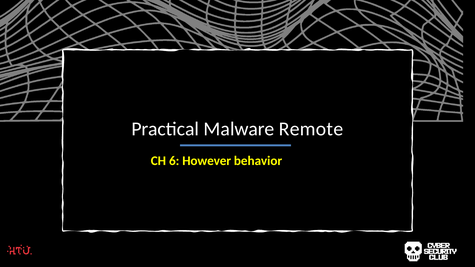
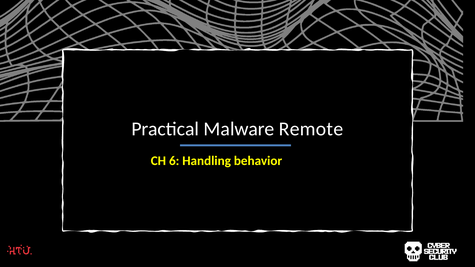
However: However -> Handling (207, 161)
